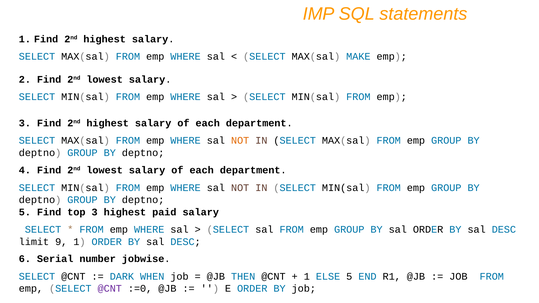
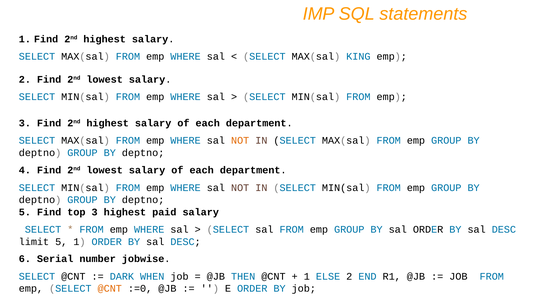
MAKE: MAKE -> KING (358, 57)
limit 9: 9 -> 5 (61, 242)
ELSE 5: 5 -> 2 (349, 277)
@CNT colour: purple -> orange (110, 289)
